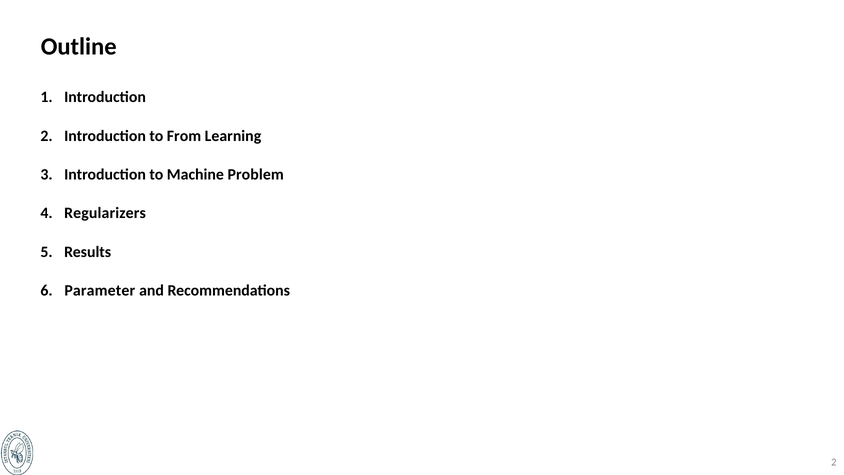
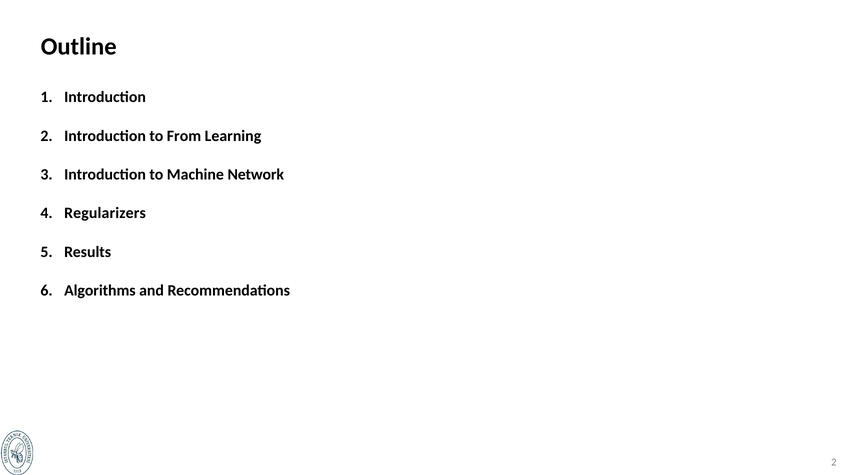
Problem: Problem -> Network (256, 174)
Parameter: Parameter -> Algorithms (100, 290)
